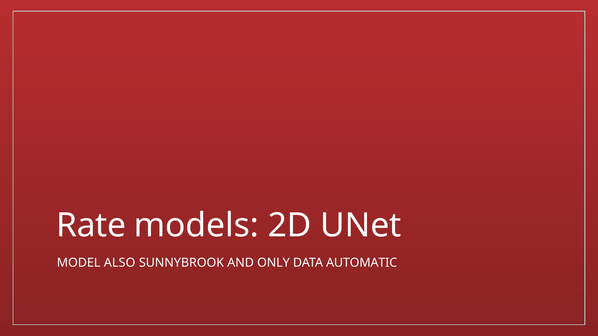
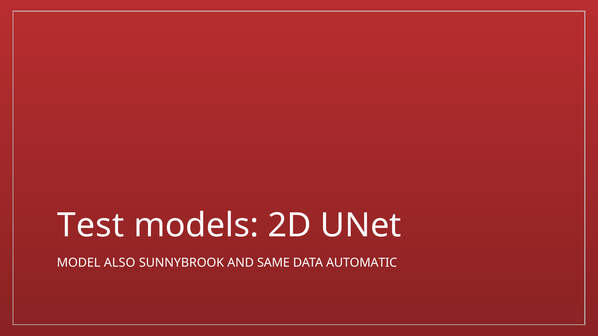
Rate: Rate -> Test (91, 226)
ONLY: ONLY -> SAME (273, 263)
